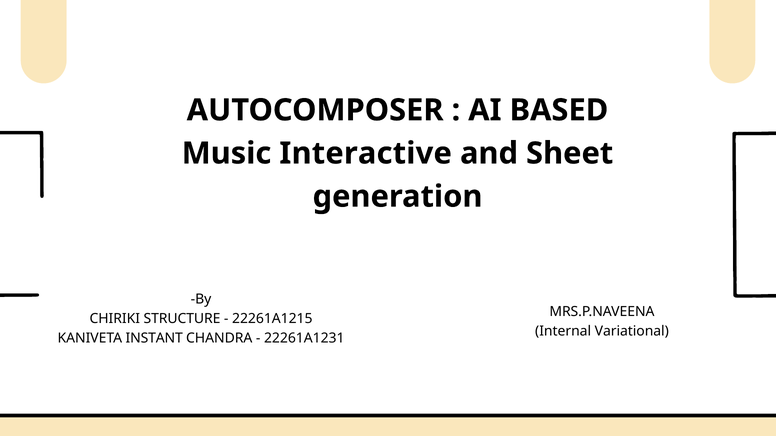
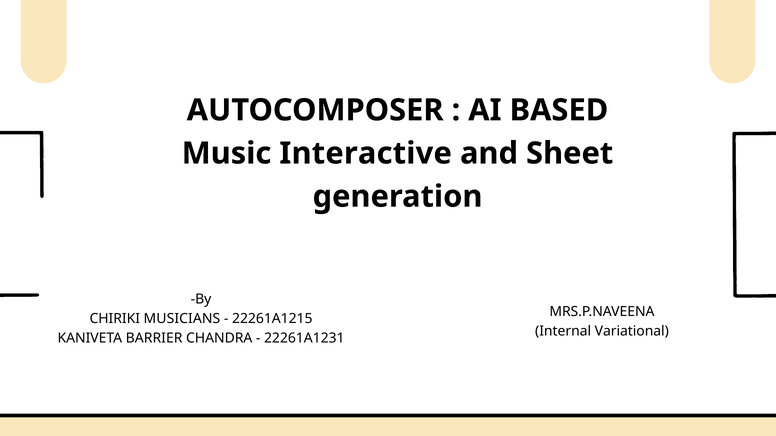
STRUCTURE: STRUCTURE -> MUSICIANS (182, 319)
INSTANT: INSTANT -> BARRIER (154, 338)
